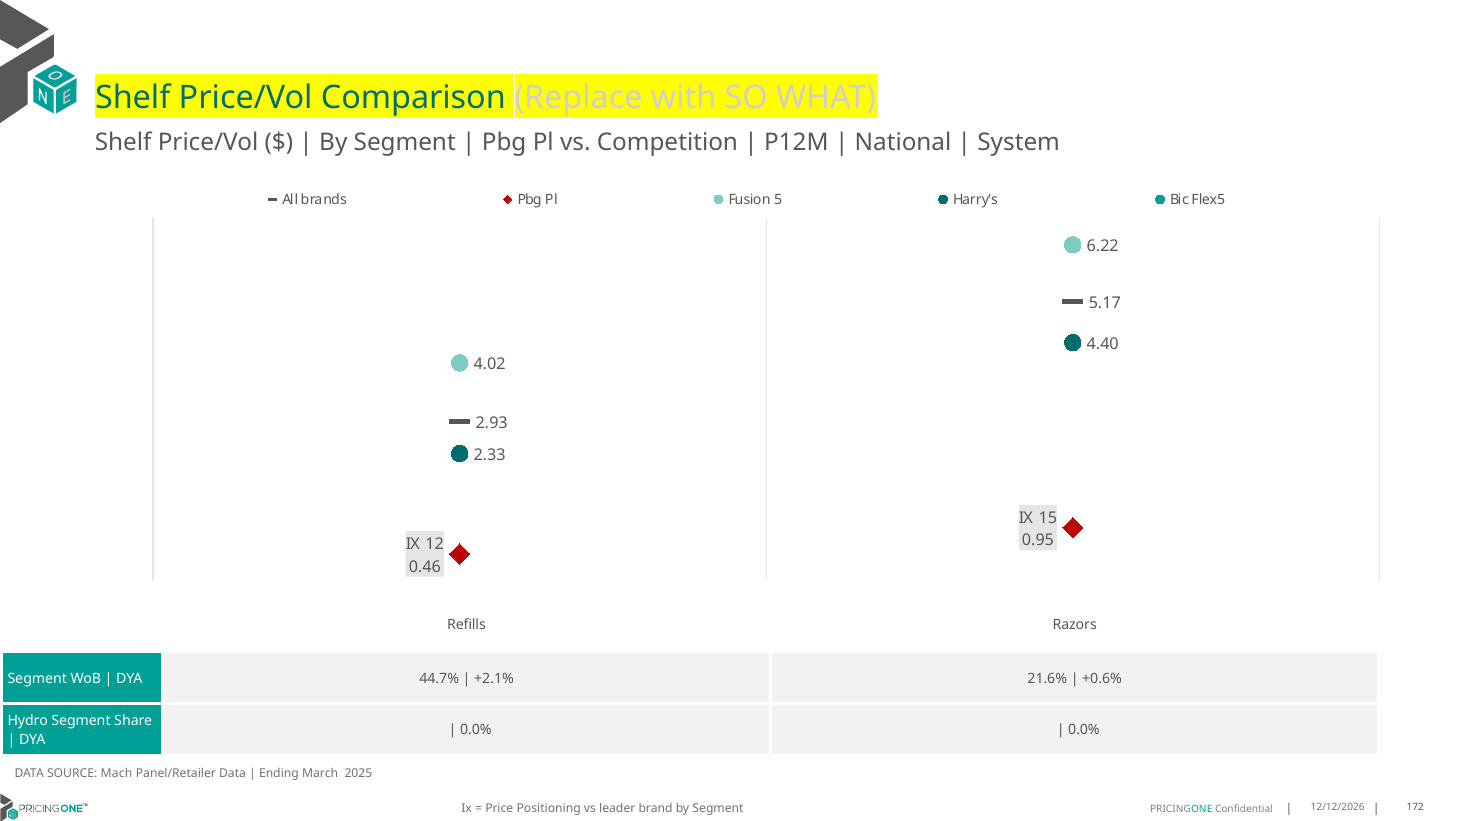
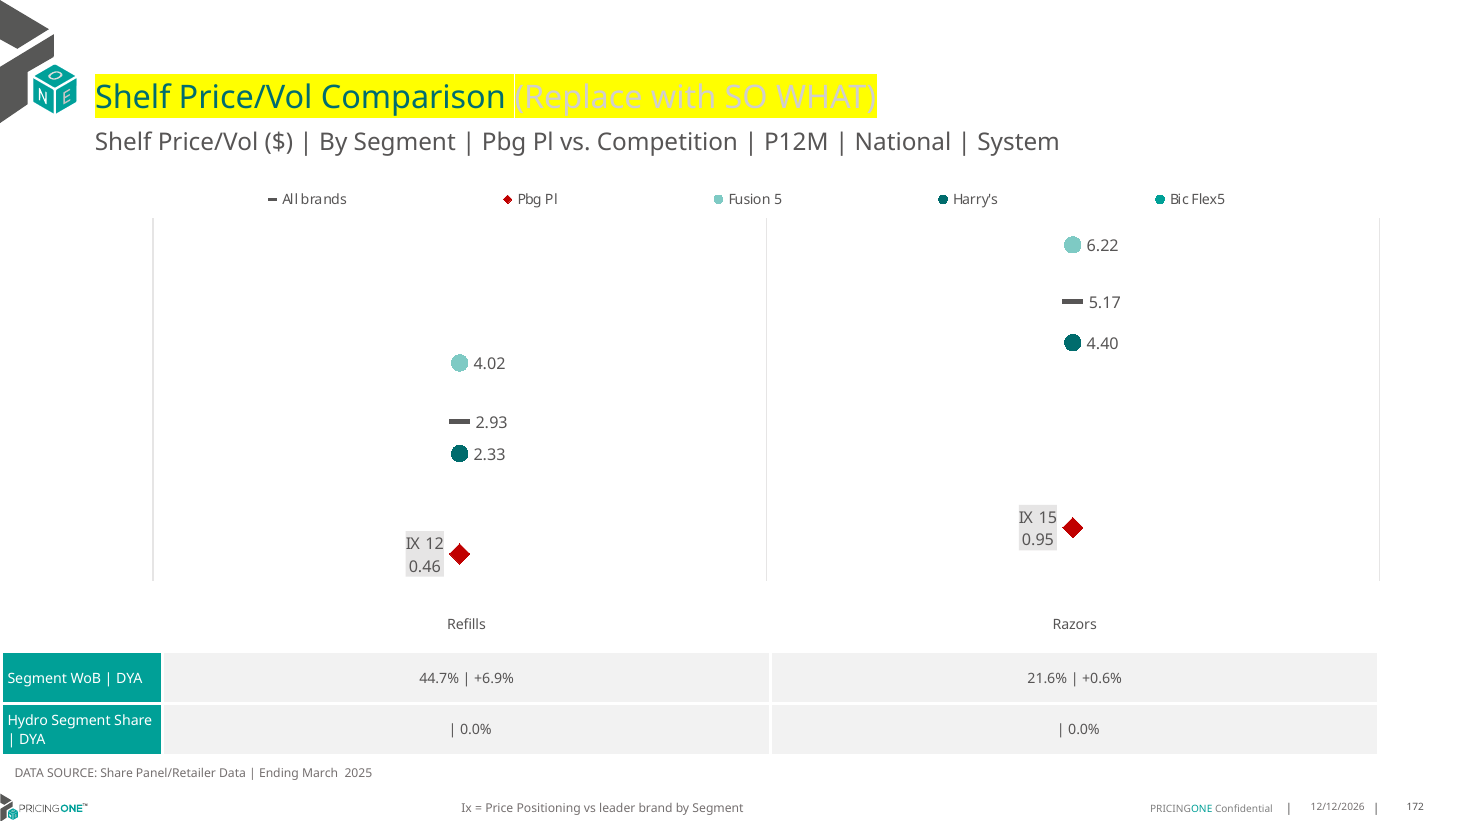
+2.1%: +2.1% -> +6.9% (494, 679)
SOURCE Mach: Mach -> Share (117, 774)
